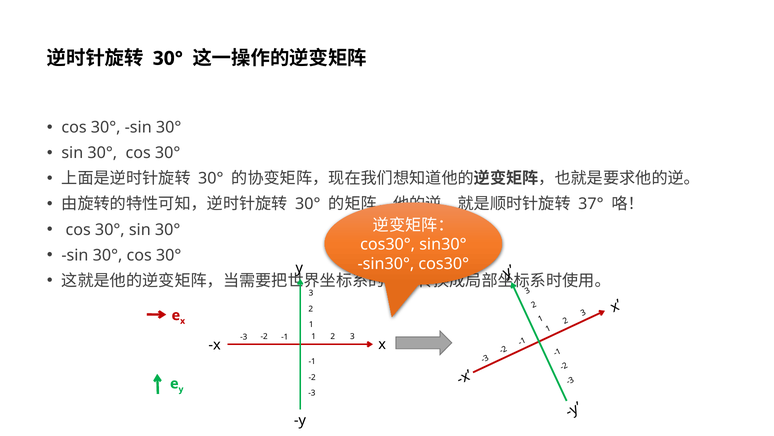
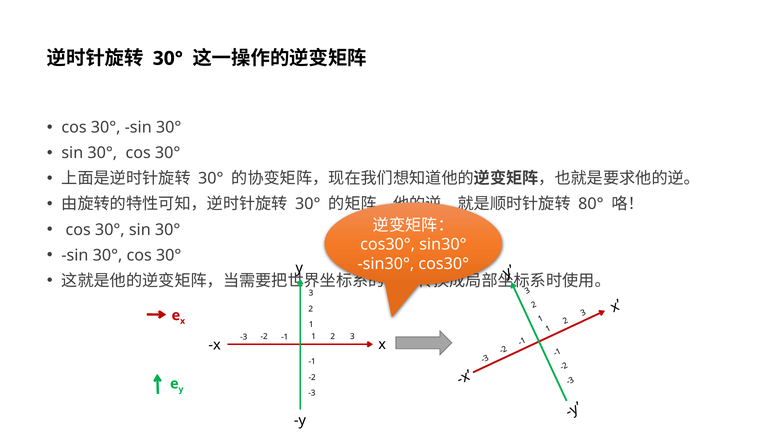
37°: 37° -> 80° (591, 204)
